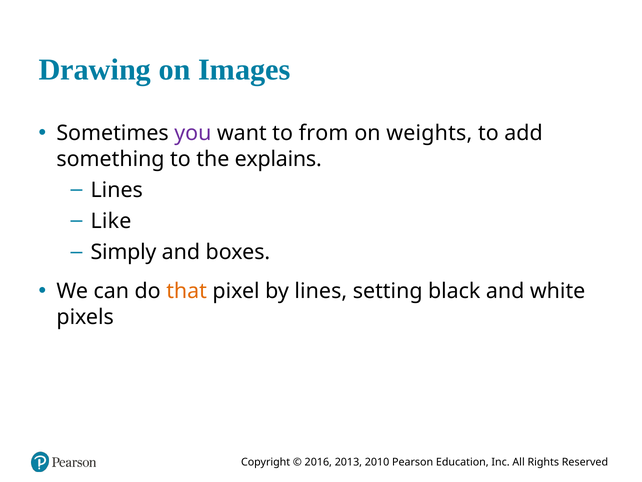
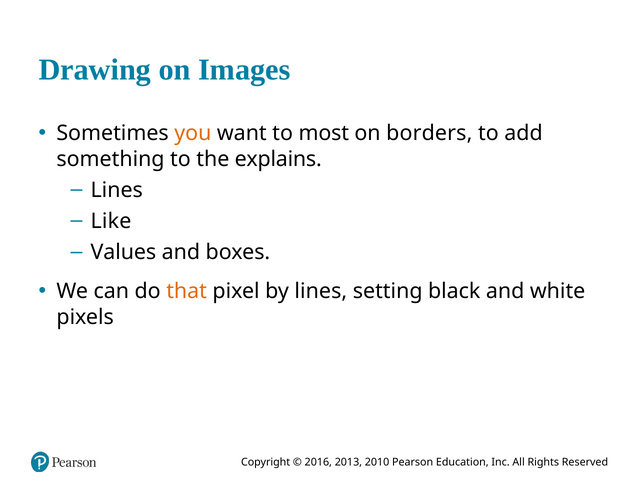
you colour: purple -> orange (193, 133)
from: from -> most (324, 133)
weights: weights -> borders (429, 133)
Simply: Simply -> Values (123, 252)
